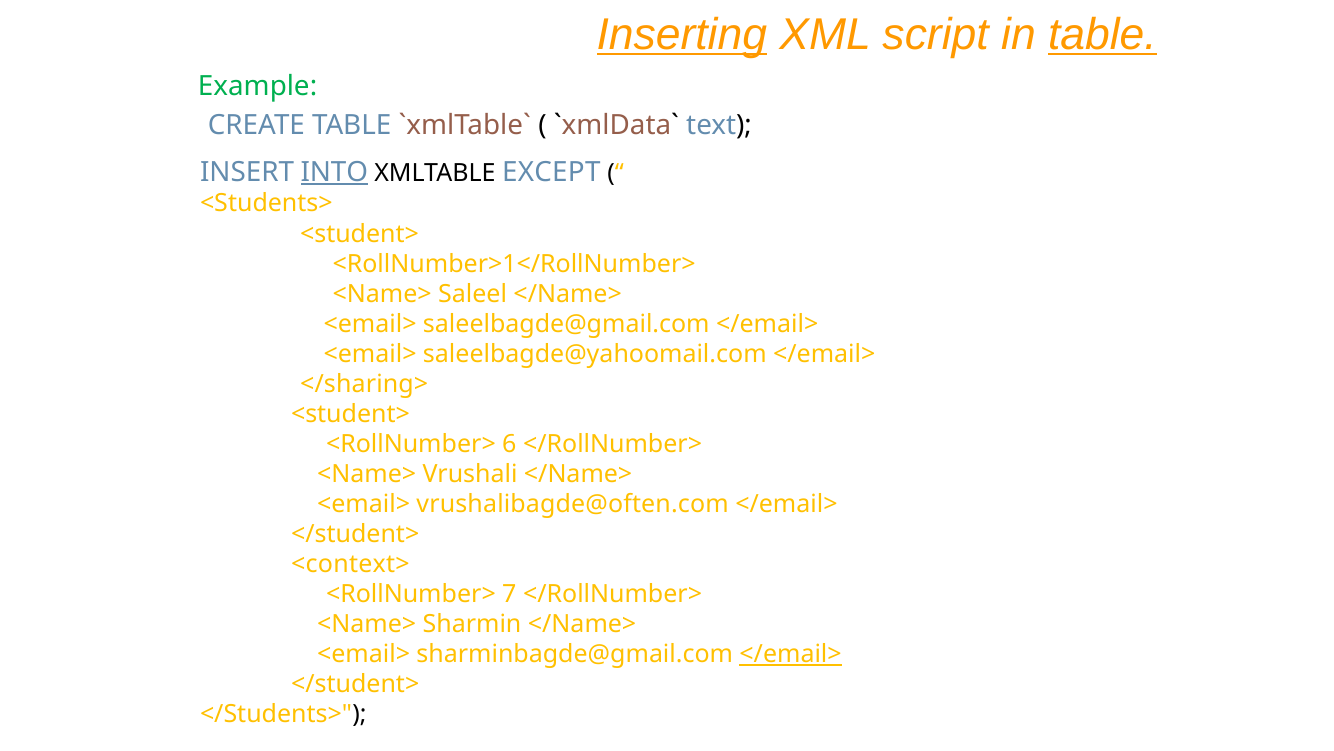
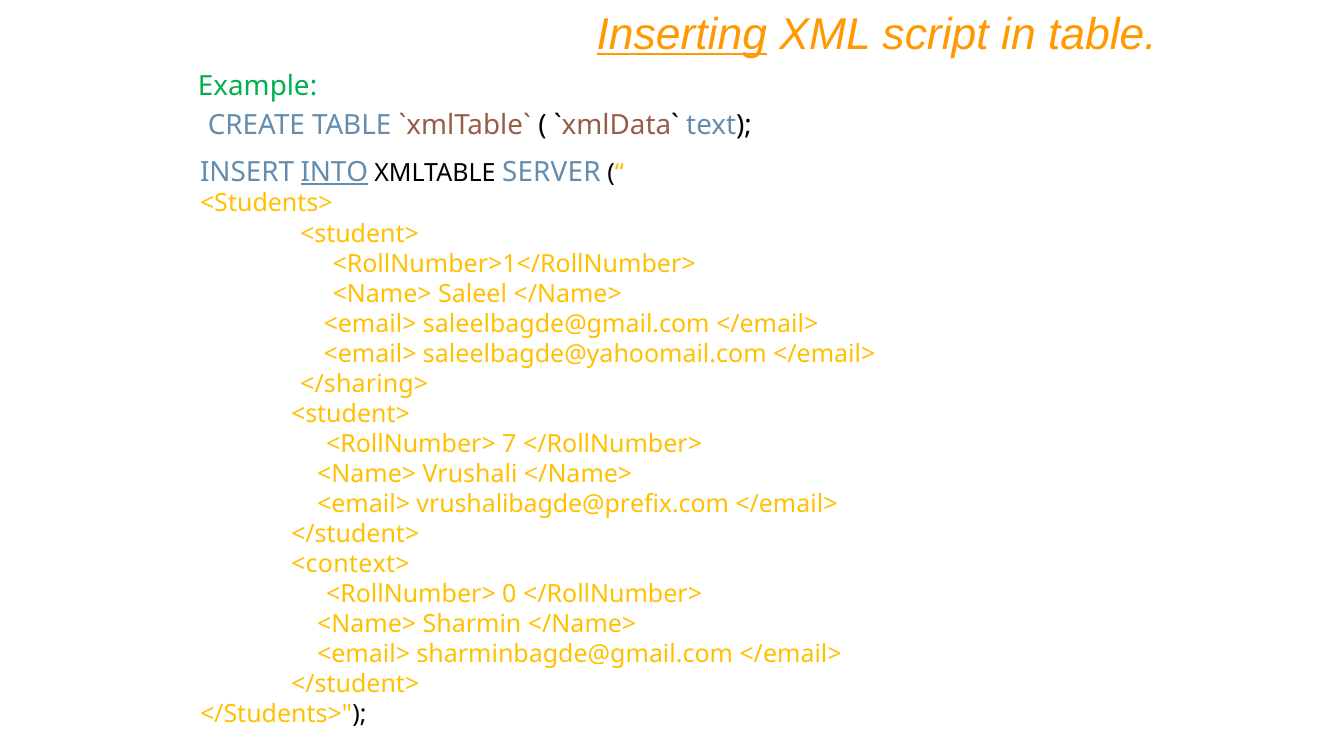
table underline: present -> none (1102, 35)
EXCEPT: EXCEPT -> SERVER (551, 172)
6: 6 -> 7 (509, 444)
vrushalibagde@often.com: vrushalibagde@often.com -> vrushalibagde@prefix.com (573, 504)
7: 7 -> 0 (509, 594)
</email> underline: present -> none (791, 654)
